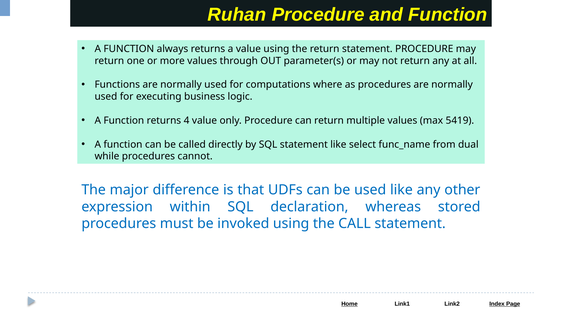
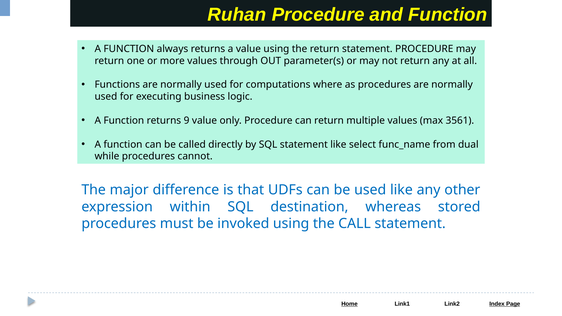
4: 4 -> 9 (187, 121)
5419: 5419 -> 3561 (460, 121)
declaration: declaration -> destination (309, 207)
